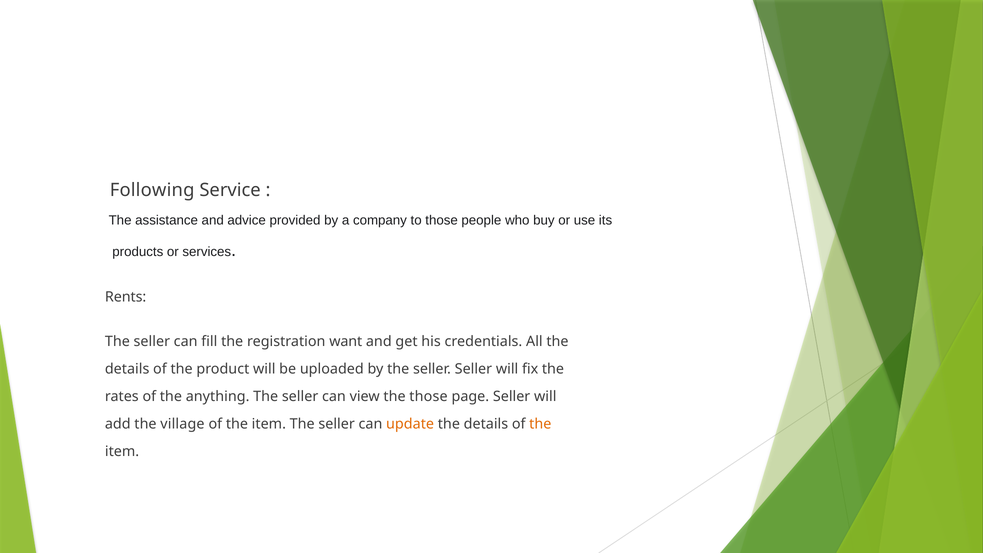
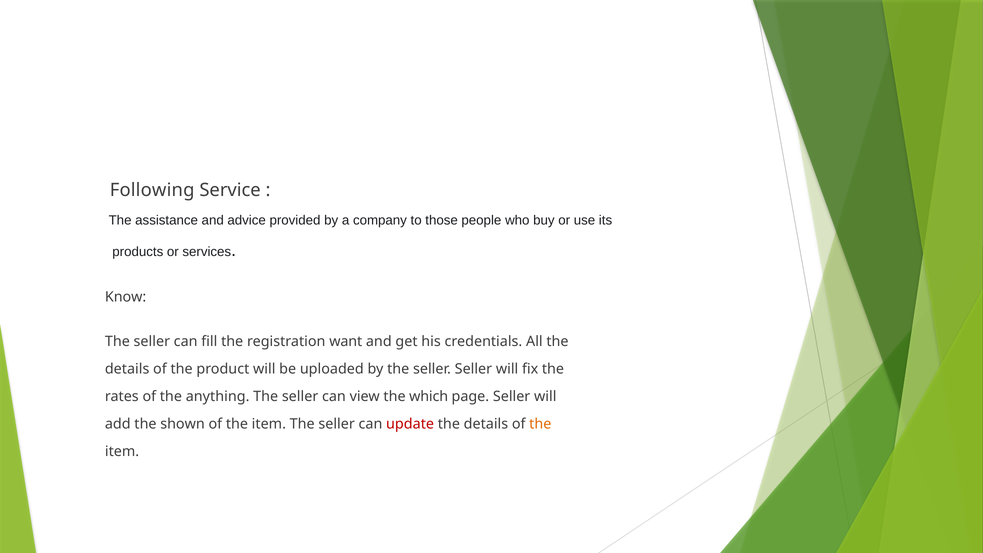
Rents: Rents -> Know (126, 297)
the those: those -> which (429, 396)
village: village -> shown (183, 424)
update colour: orange -> red (410, 424)
